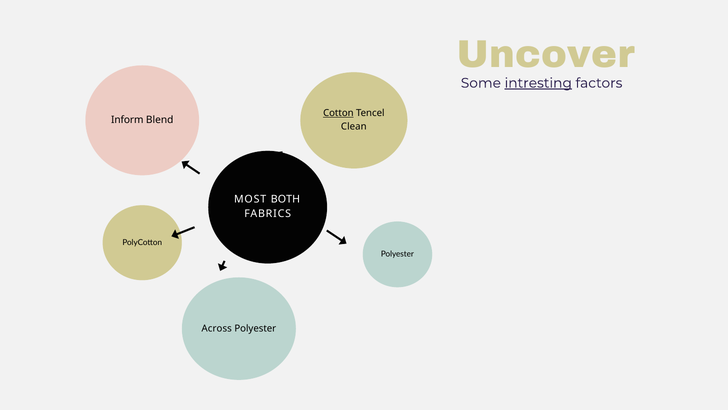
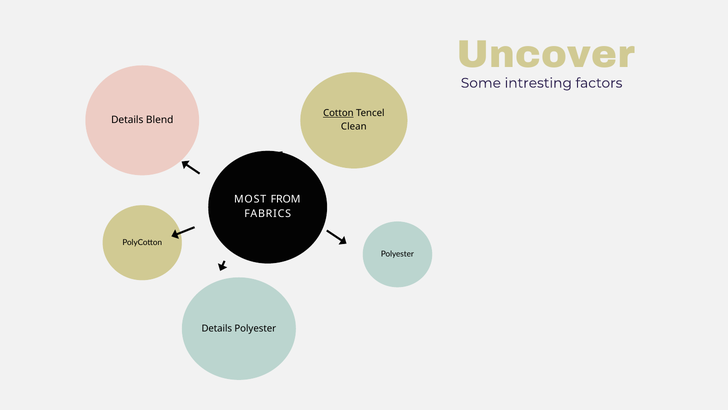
intresting underline: present -> none (538, 83)
Inform: Inform -> Details (127, 120)
BOTH: BOTH -> FROM (286, 199)
Across: Across -> Details (217, 328)
